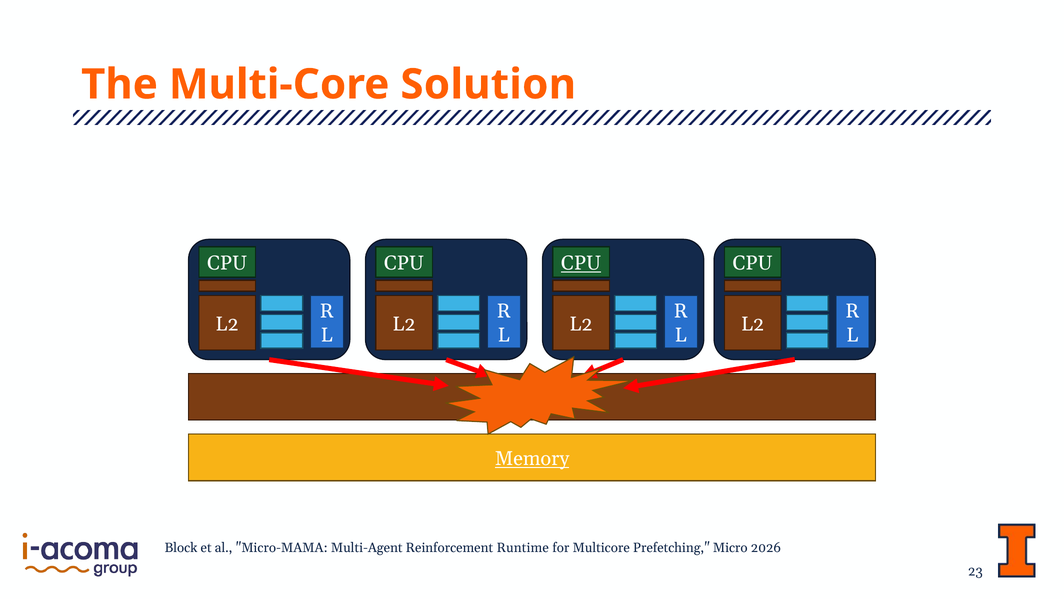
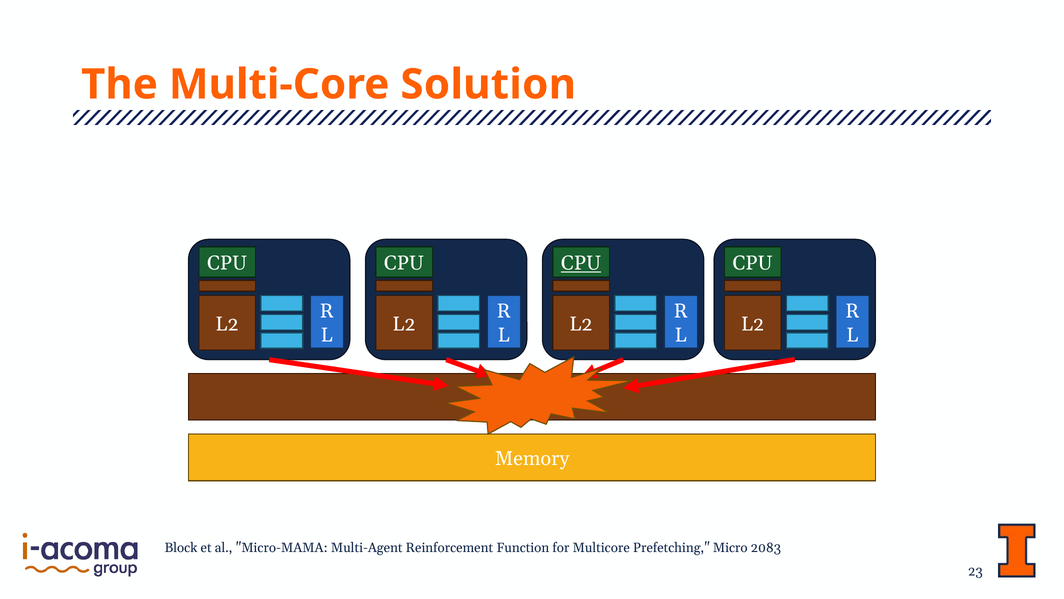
Memory underline: present -> none (532, 458)
Runtime: Runtime -> Function (523, 547)
2026: 2026 -> 2083 (766, 547)
